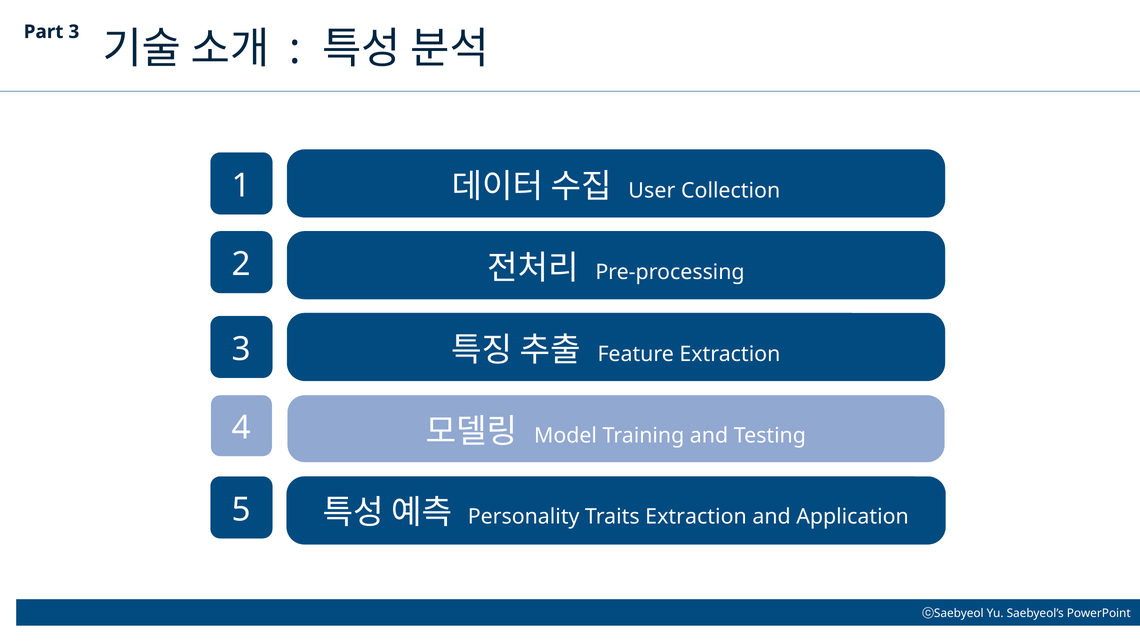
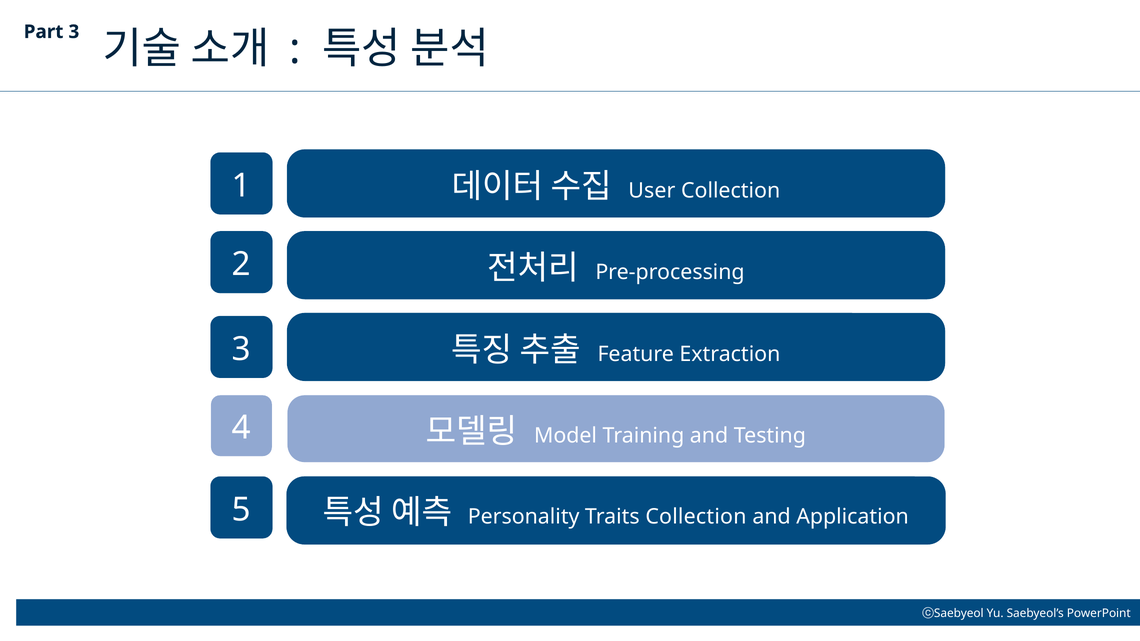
Traits Extraction: Extraction -> Collection (696, 517)
